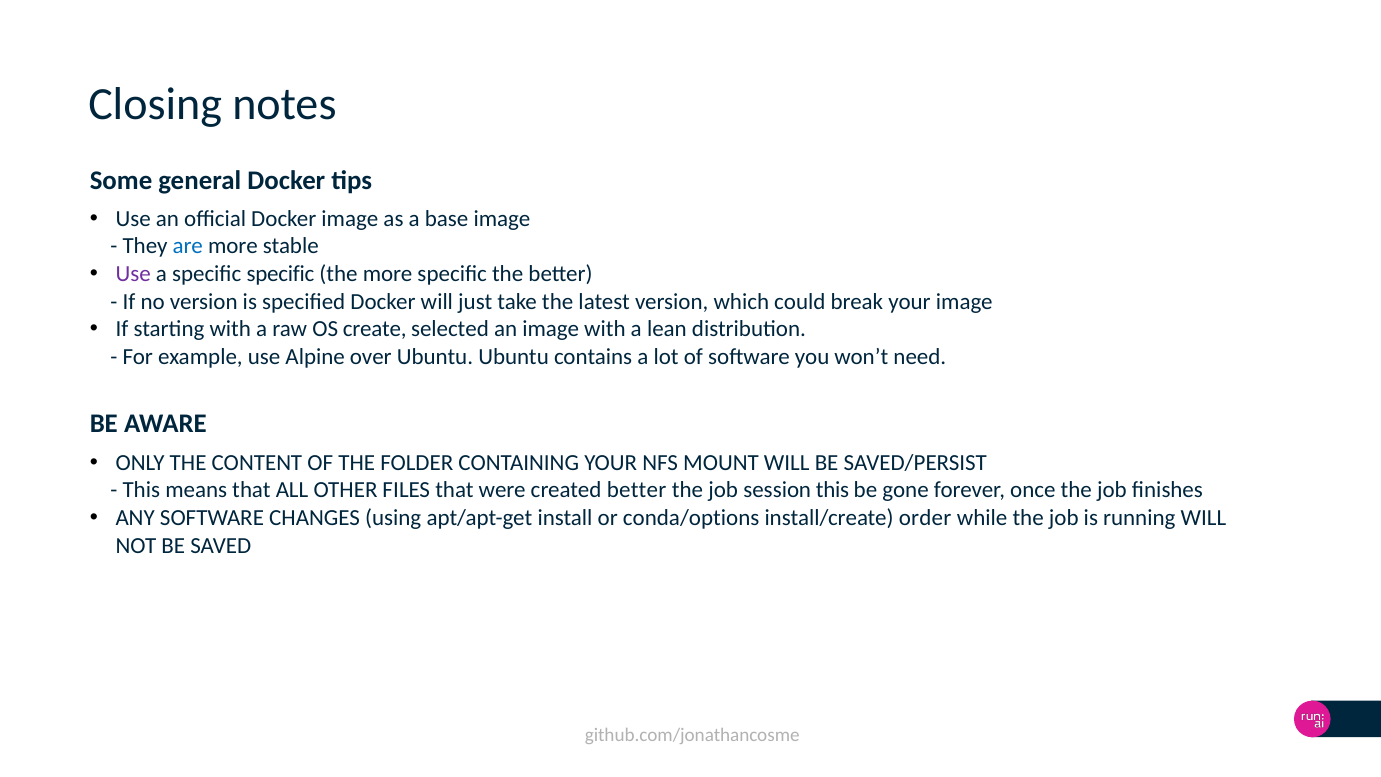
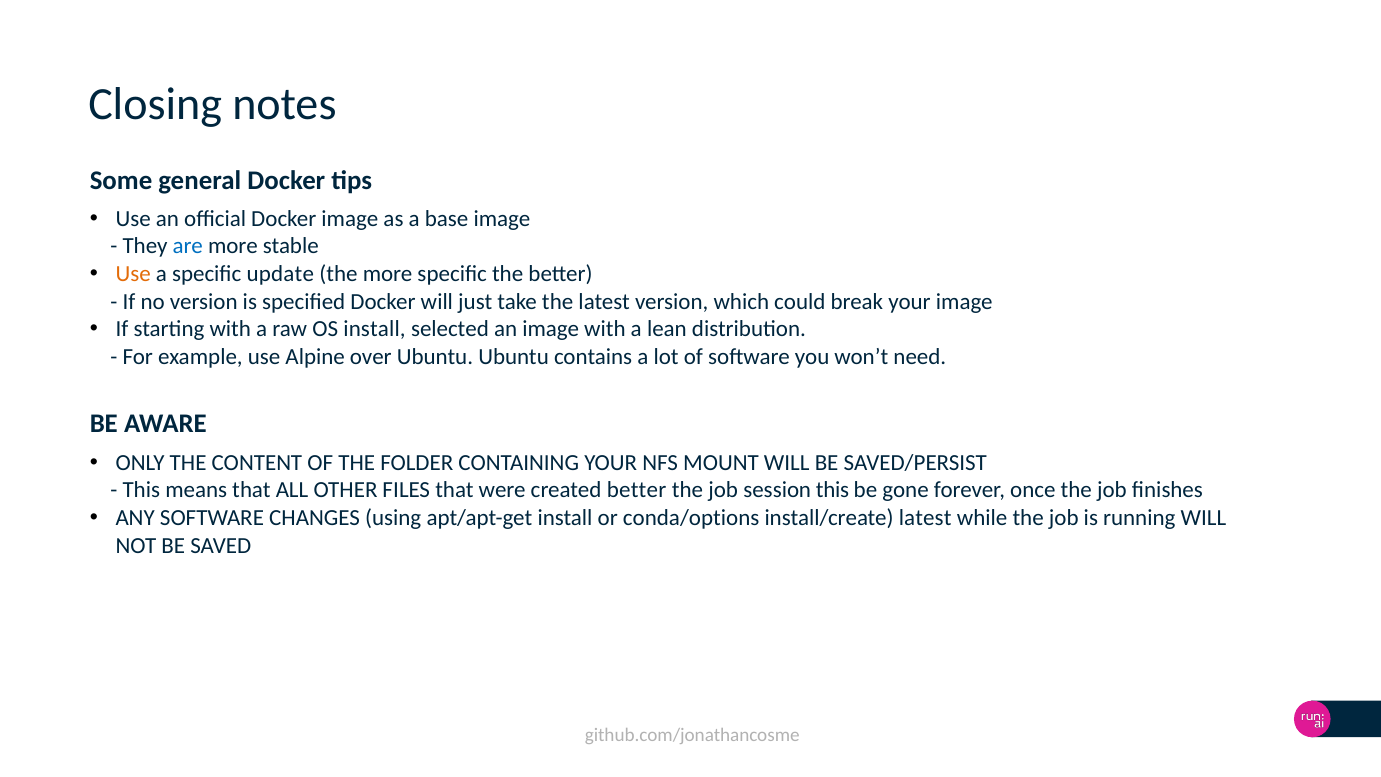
Use colour: purple -> orange (133, 274)
specific specific: specific -> update (280, 274)
OS create: create -> install (375, 329)
install/create order: order -> latest (925, 518)
